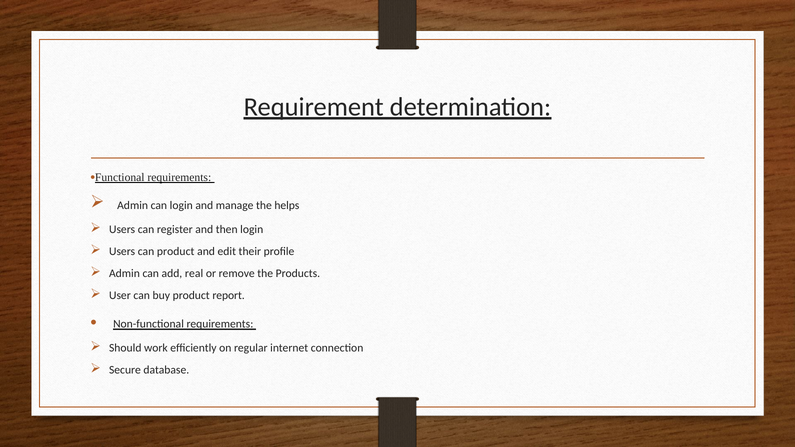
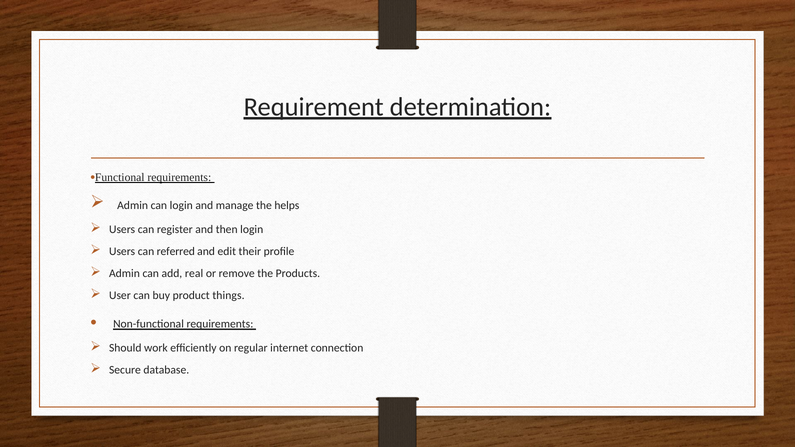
can product: product -> referred (176, 251)
report: report -> things (228, 295)
